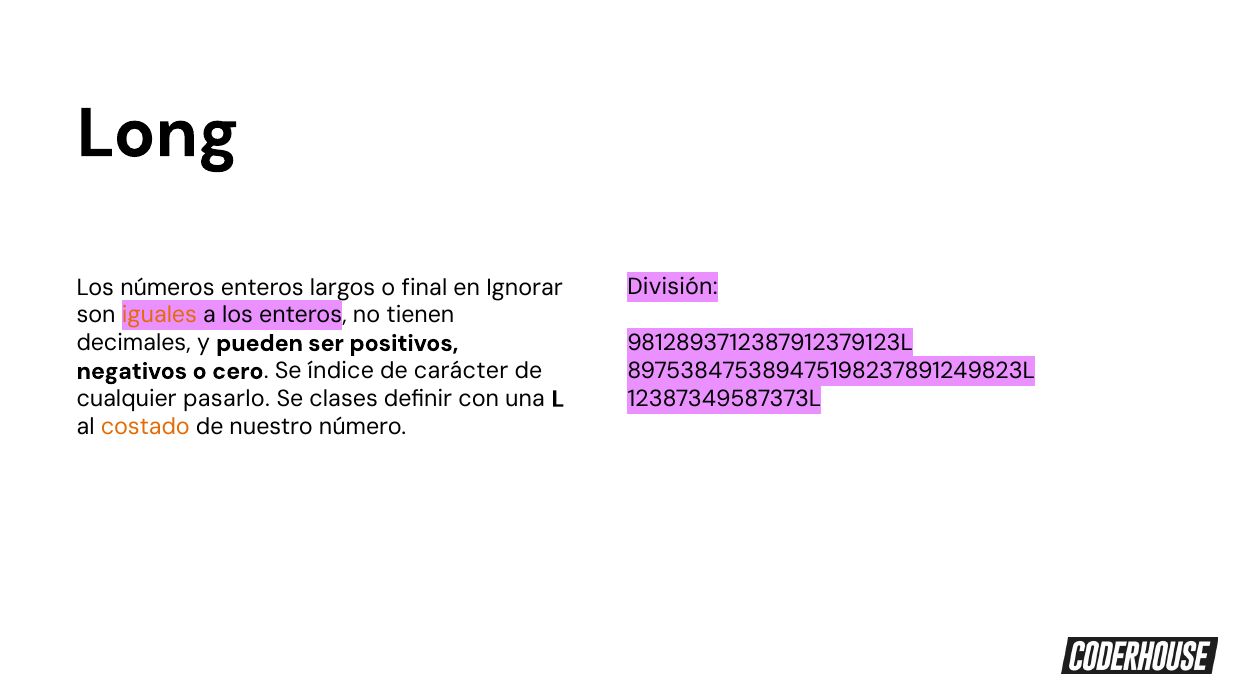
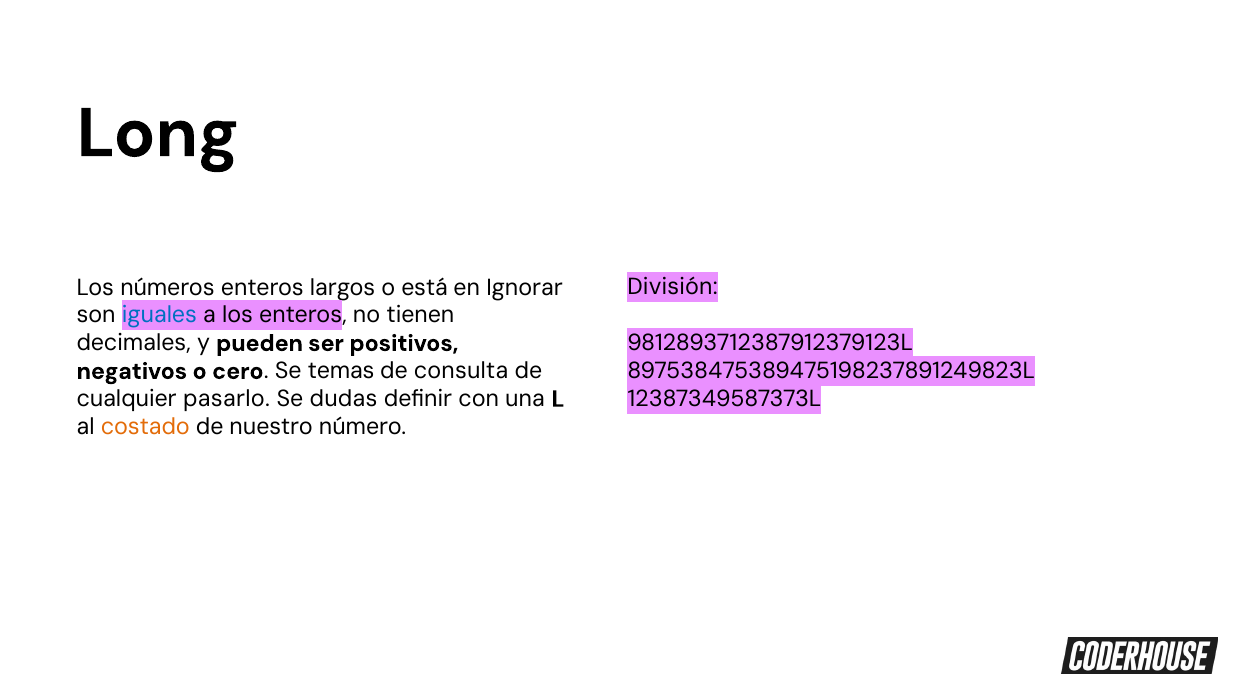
final: final -> está (425, 287)
iguales colour: orange -> blue (159, 315)
índice: índice -> temas (341, 371)
carácter: carácter -> consulta (461, 371)
clases: clases -> dudas (344, 399)
